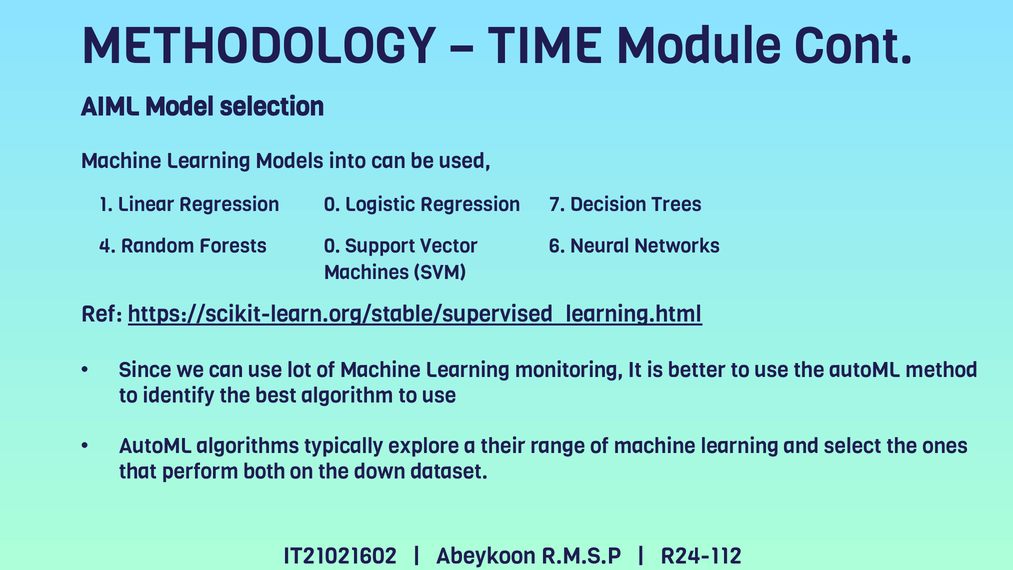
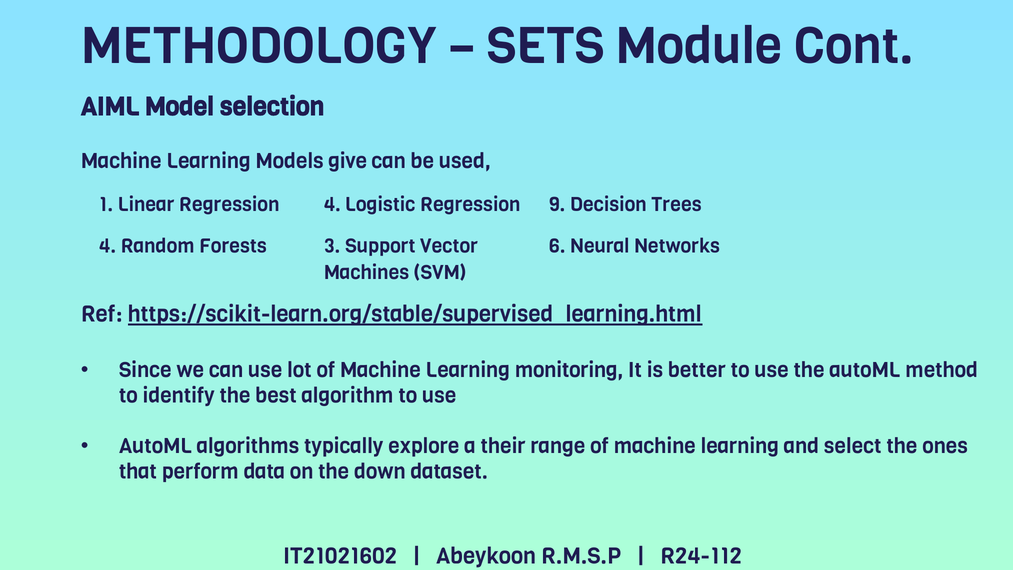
TIME: TIME -> SETS (546, 46)
into: into -> give (348, 161)
Regression 0: 0 -> 4 (332, 205)
7: 7 -> 9 (557, 205)
Forests 0: 0 -> 3 (332, 246)
both: both -> data (264, 472)
